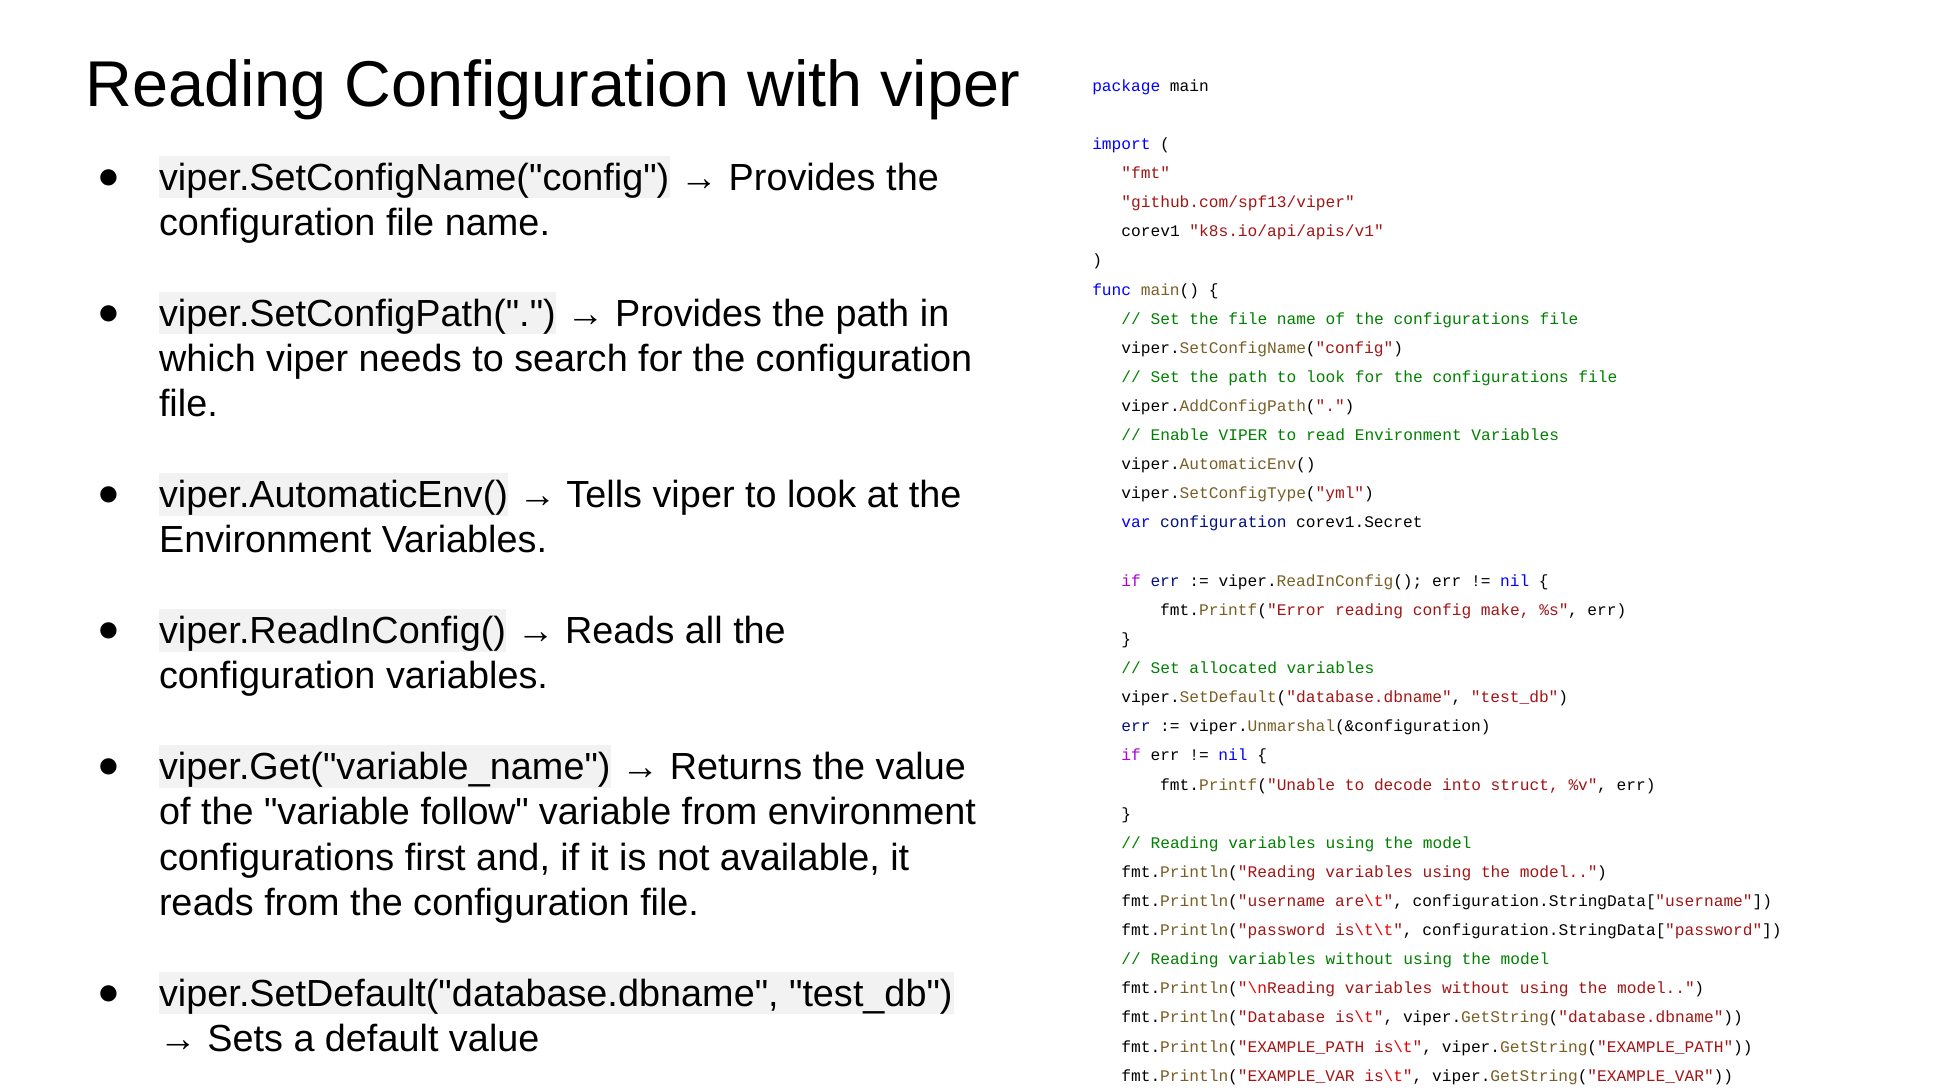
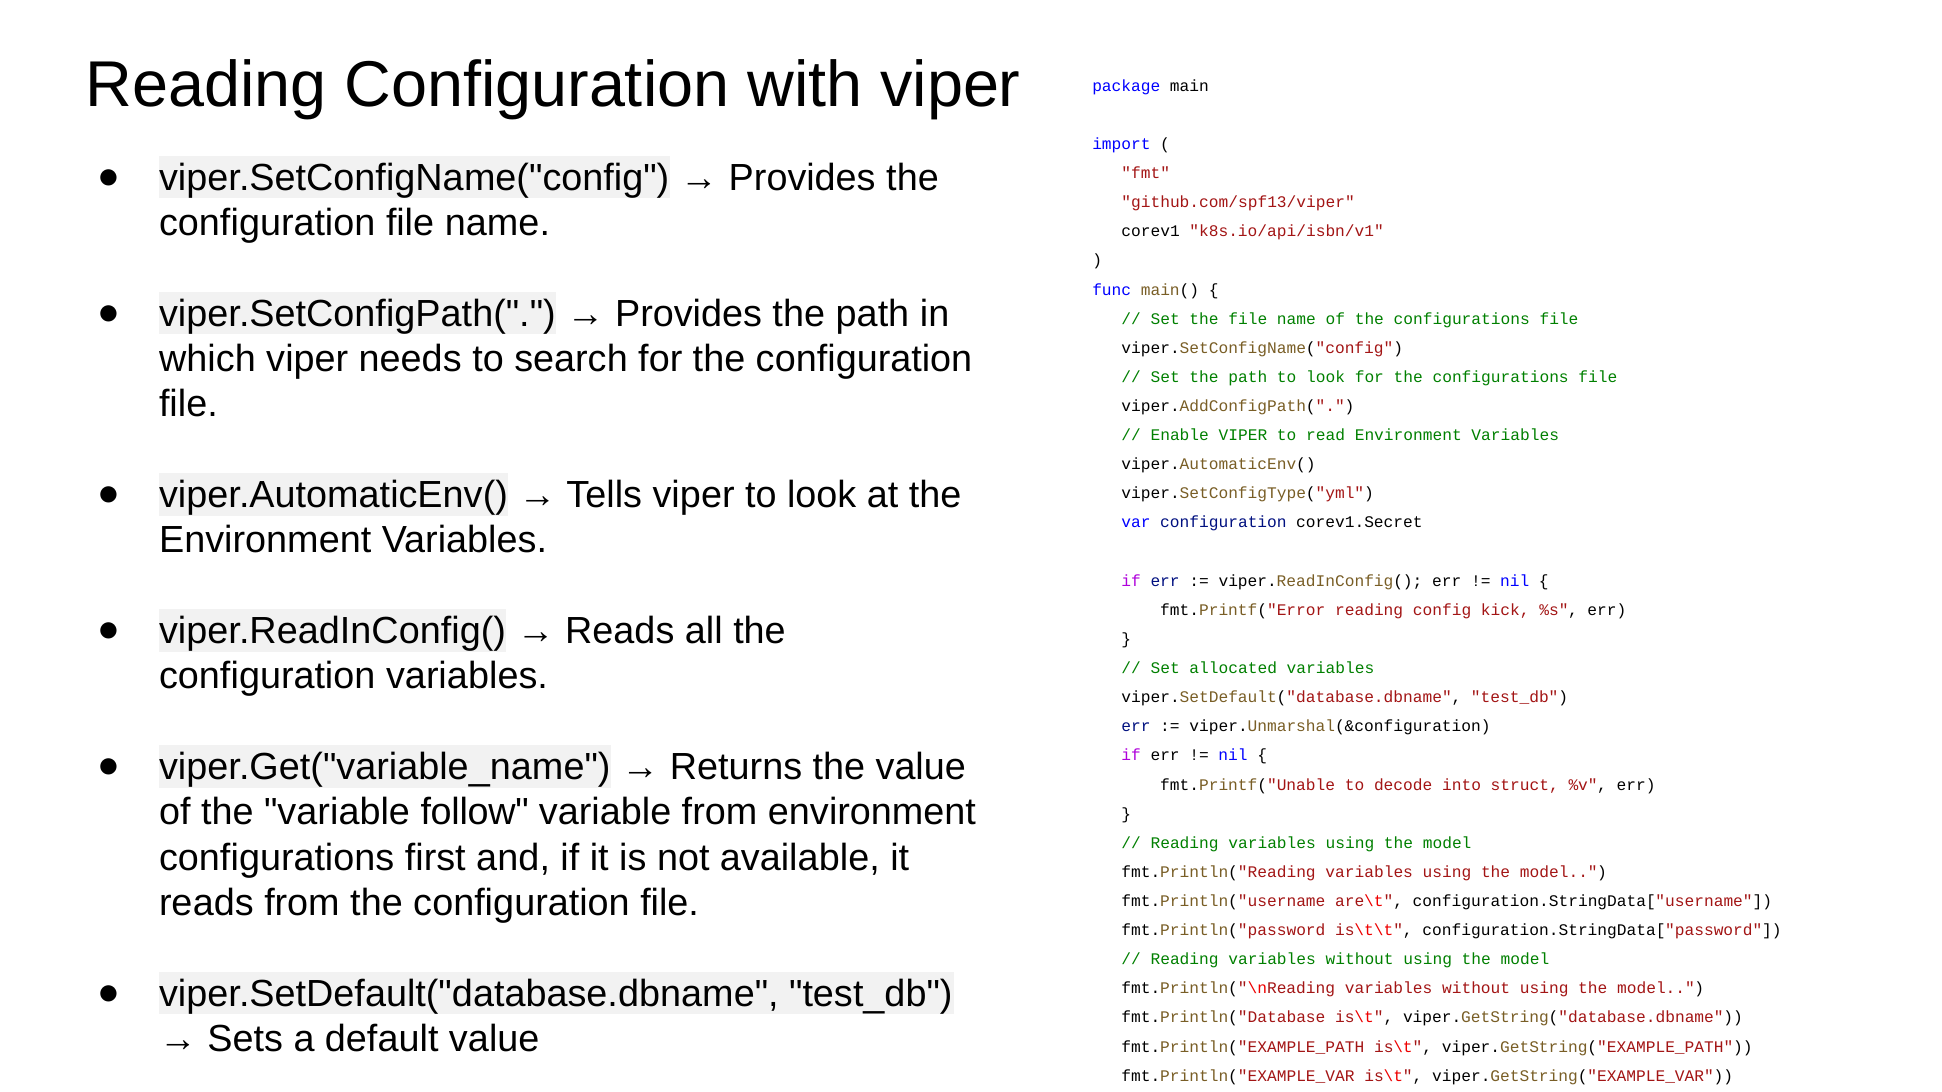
k8s.io/api/apis/v1: k8s.io/api/apis/v1 -> k8s.io/api/isbn/v1 (1287, 232)
make: make -> kick (1505, 610)
